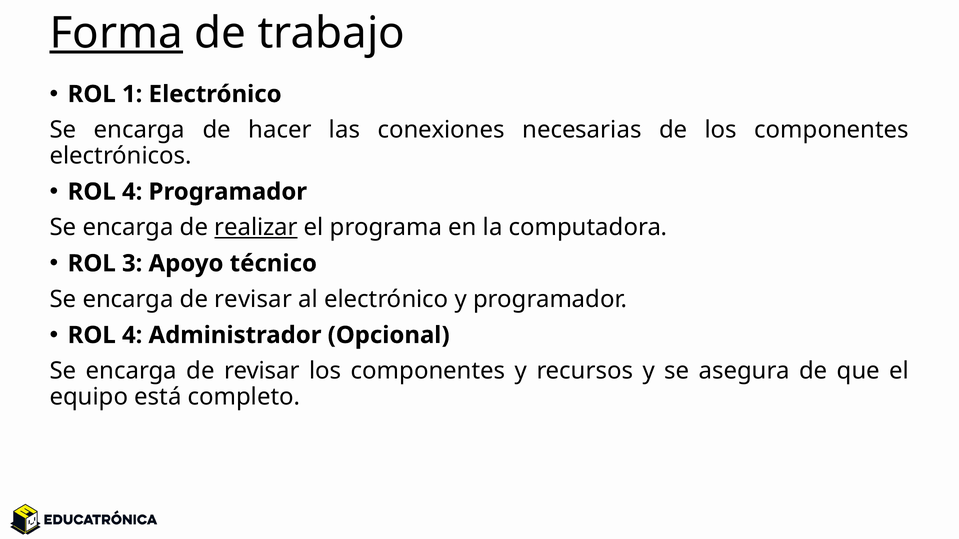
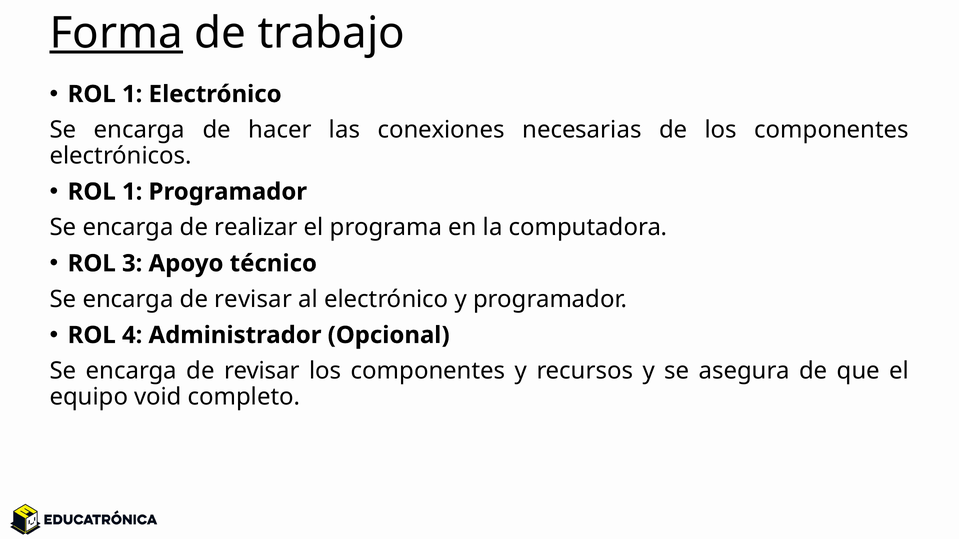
4: 4 -> 1 (132, 192)
realizar underline: present -> none (256, 228)
está: está -> void (158, 397)
